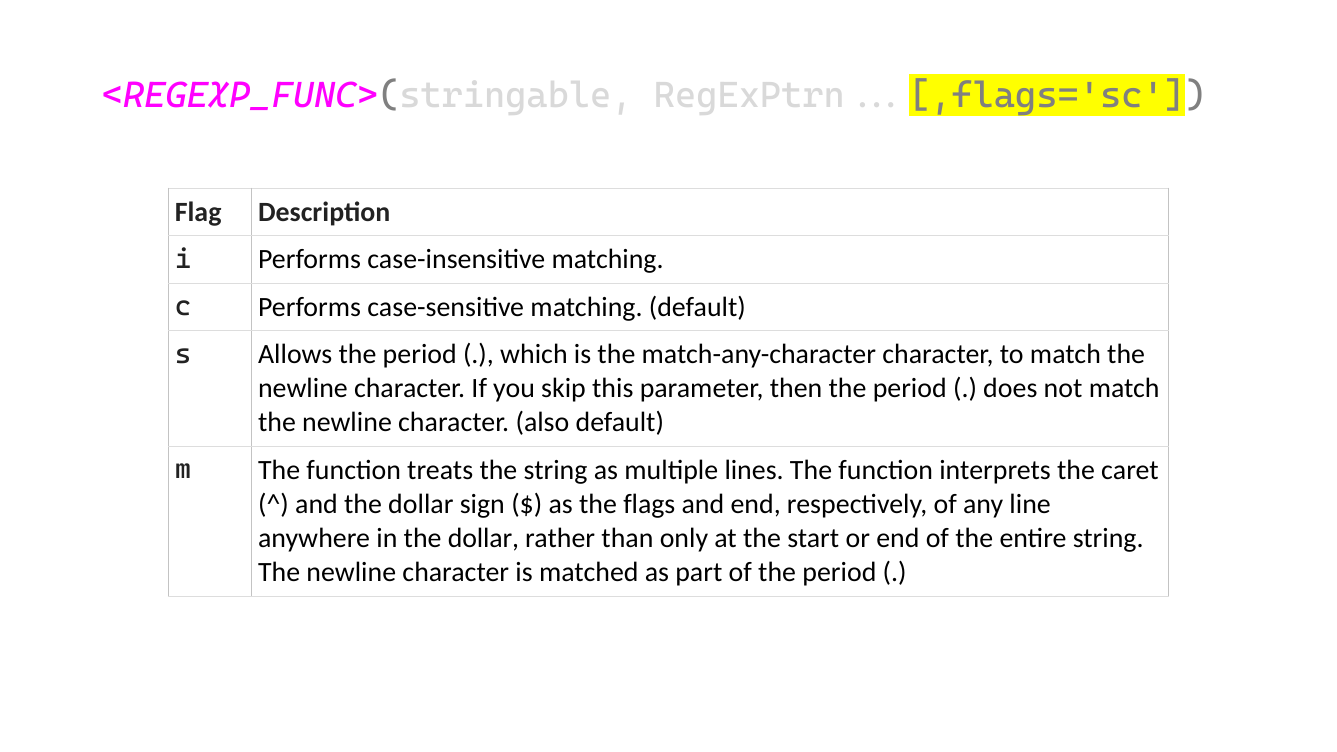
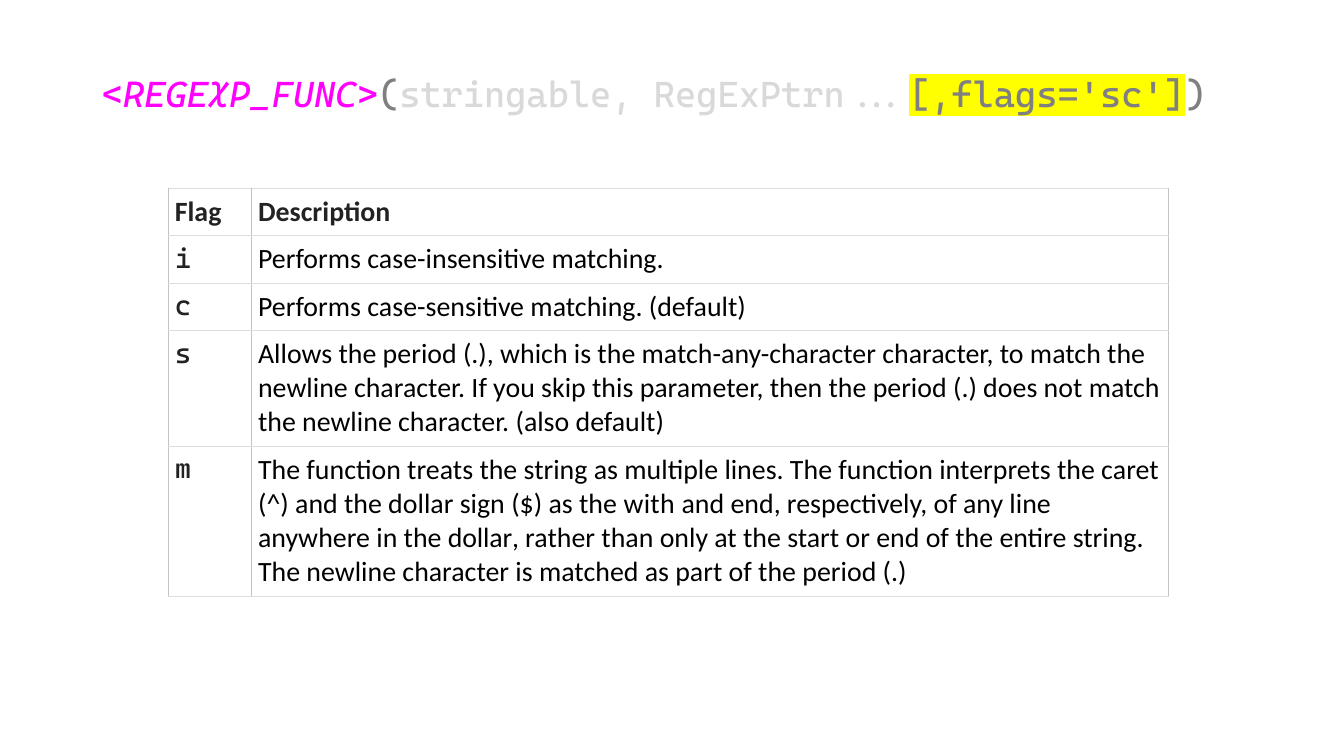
flags: flags -> with (649, 504)
